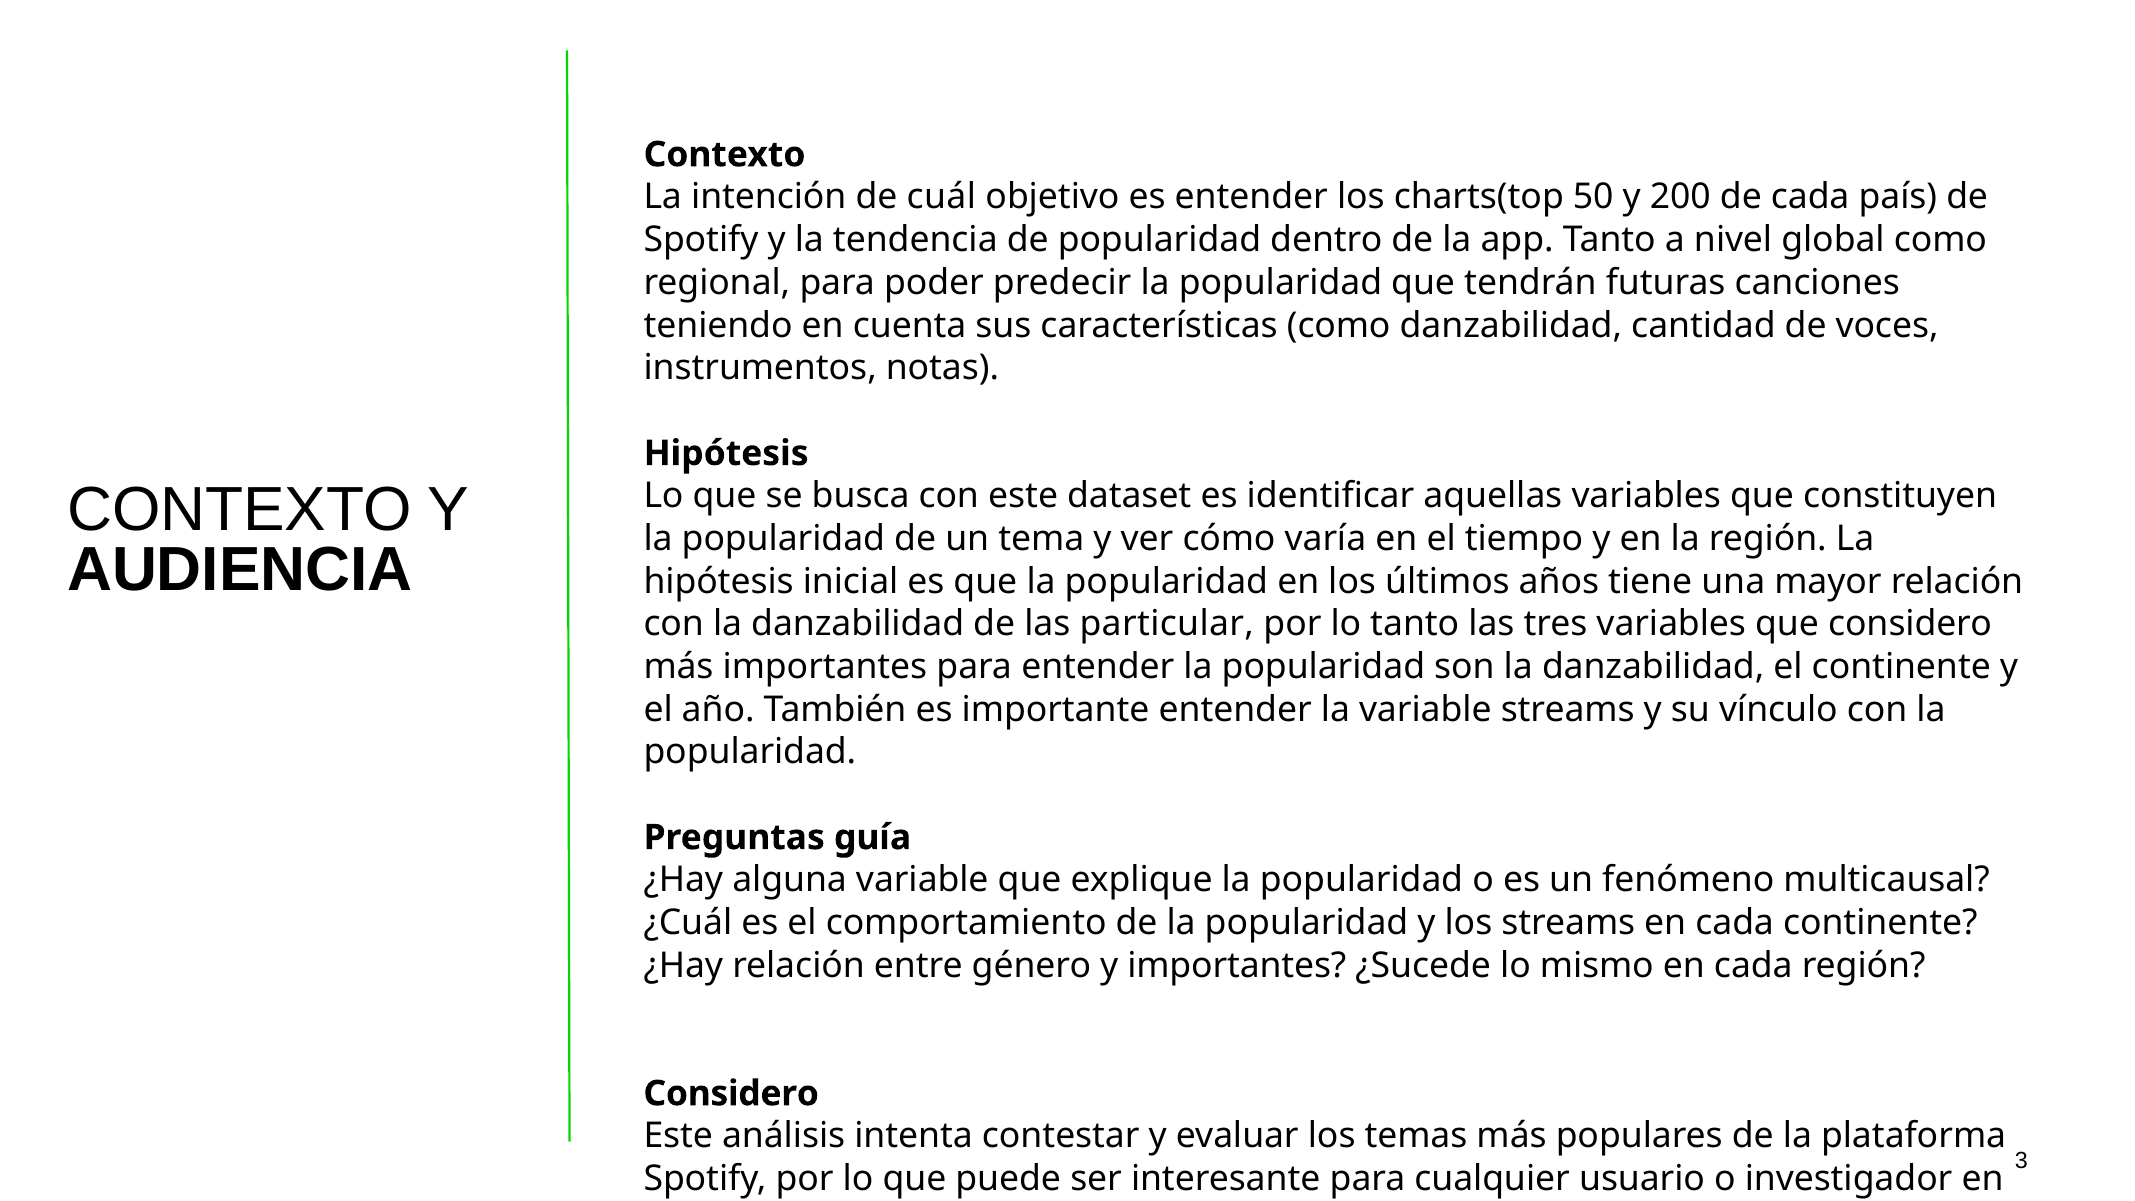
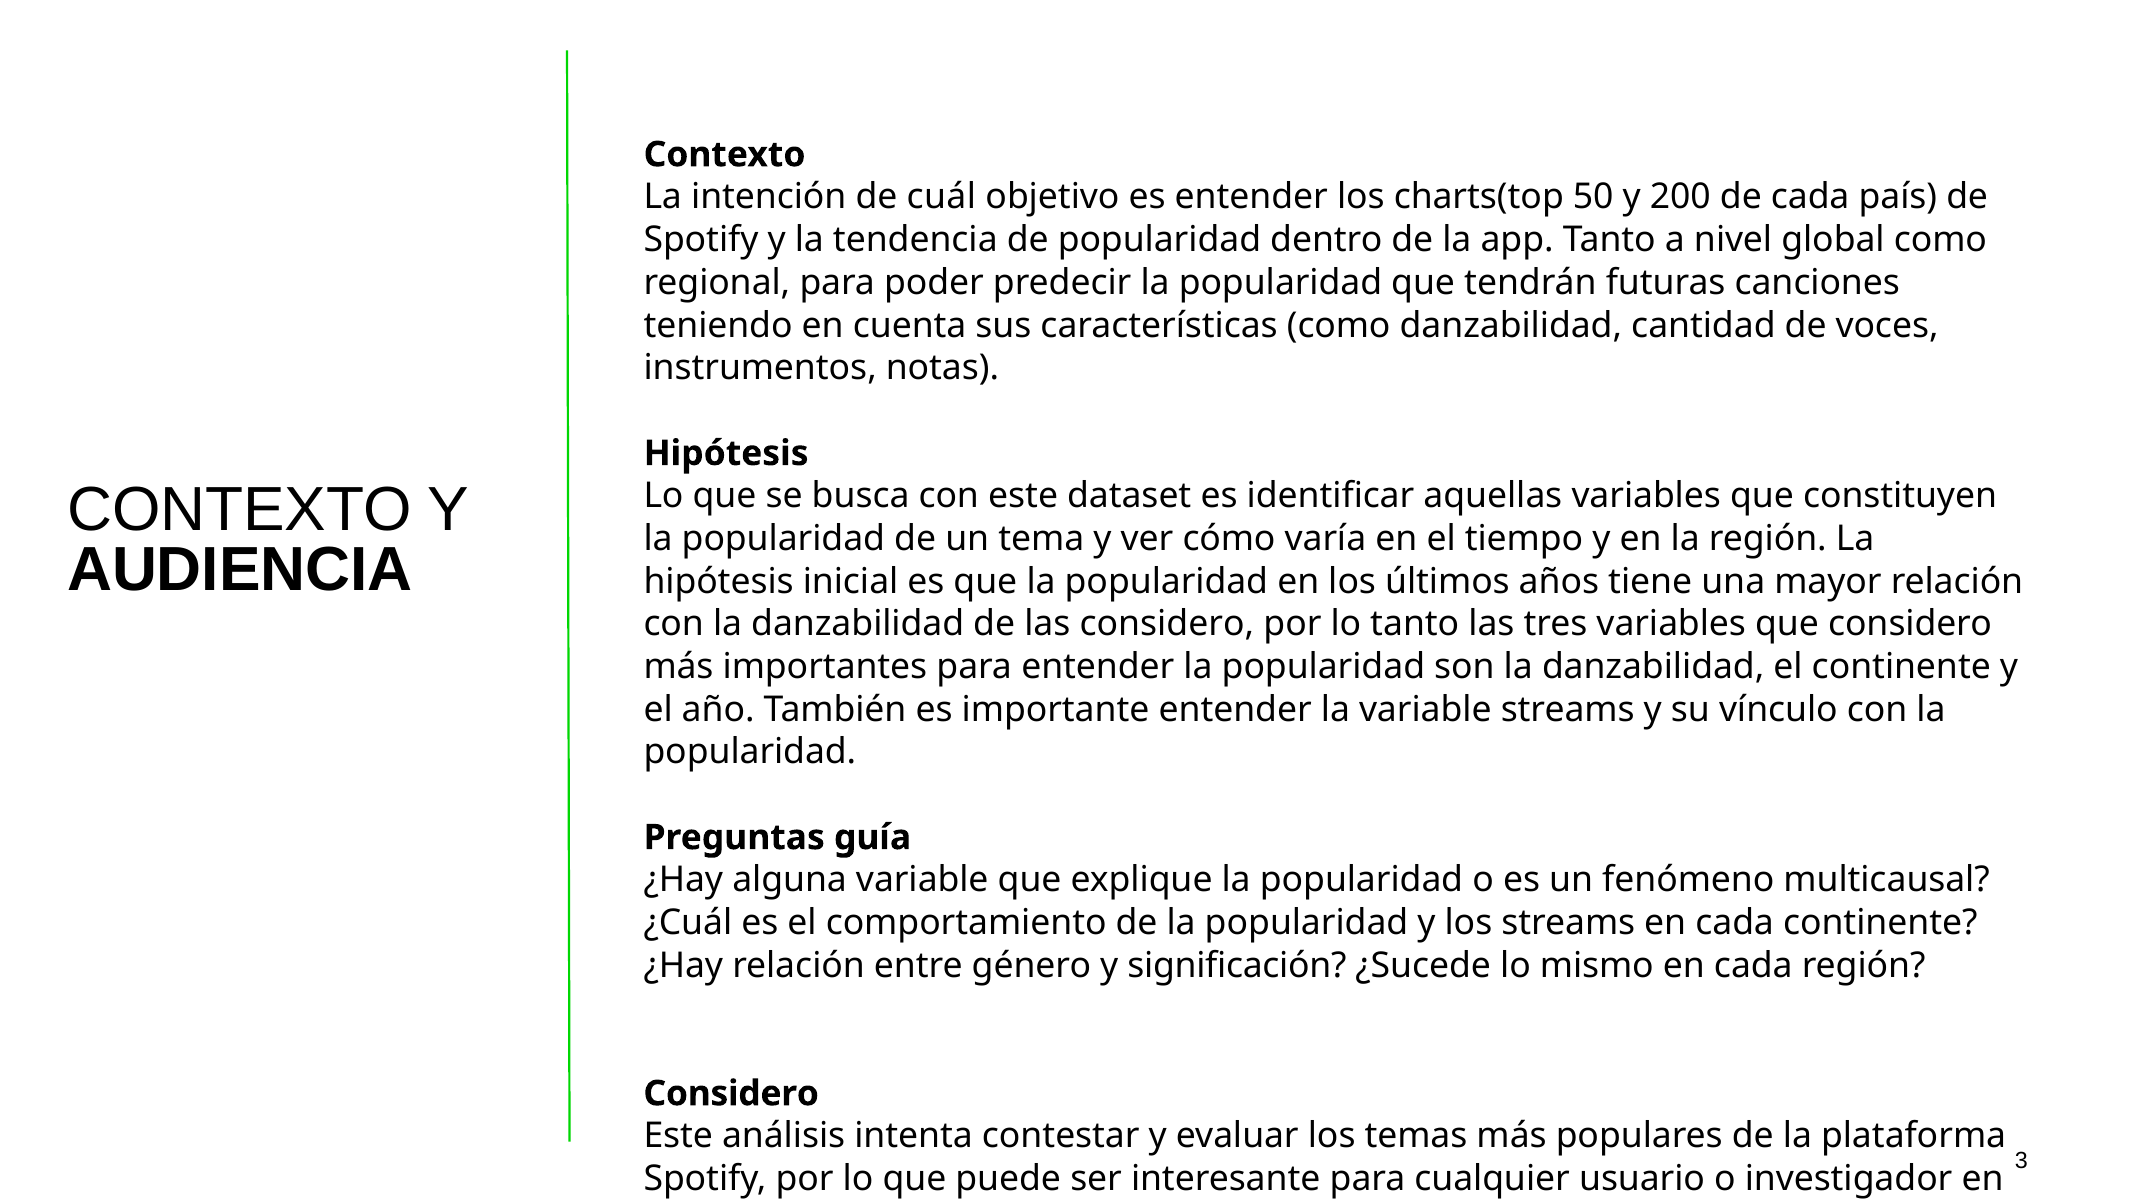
las particular: particular -> considero (1167, 624)
y importantes: importantes -> significación (1237, 965)
